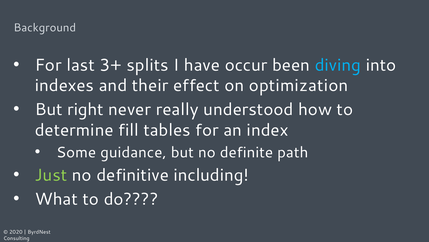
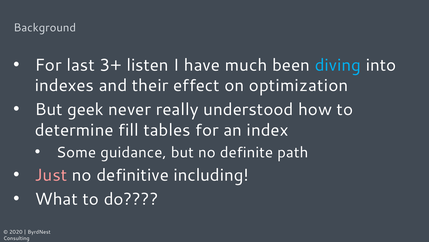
splits: splits -> listen (148, 65)
occur: occur -> much (246, 65)
right: right -> geek (86, 109)
Just colour: light green -> pink (51, 175)
